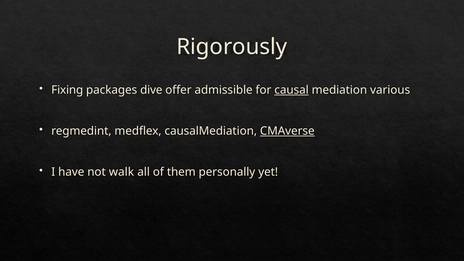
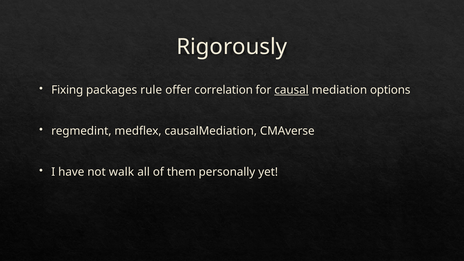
dive: dive -> rule (151, 90)
admissible: admissible -> correlation (224, 90)
various: various -> options (390, 90)
CMAverse underline: present -> none (287, 131)
